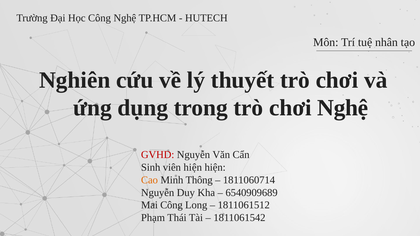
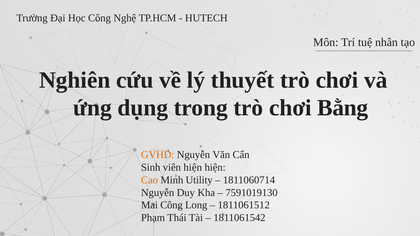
chơi Nghệ: Nghệ -> Bằng (343, 108)
GVHD colour: red -> orange (158, 155)
Thông: Thông -> Utility (199, 180)
6540909689: 6540909689 -> 7591019130 (252, 193)
